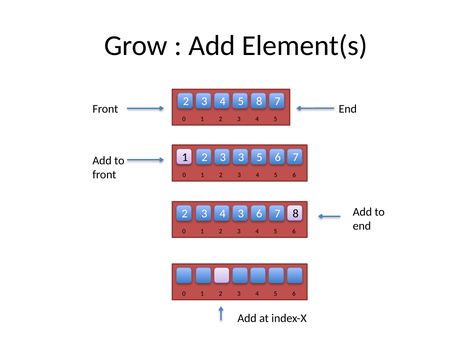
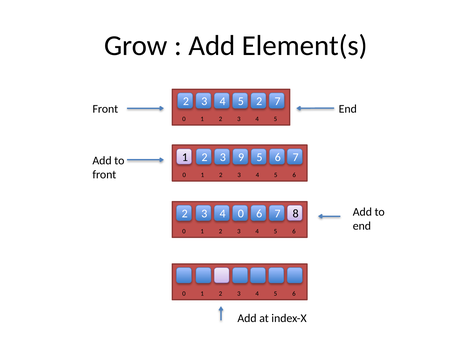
8: 8 -> 2 (259, 101)
3 3: 3 -> 9 (241, 157)
4 3: 3 -> 0 (241, 214)
